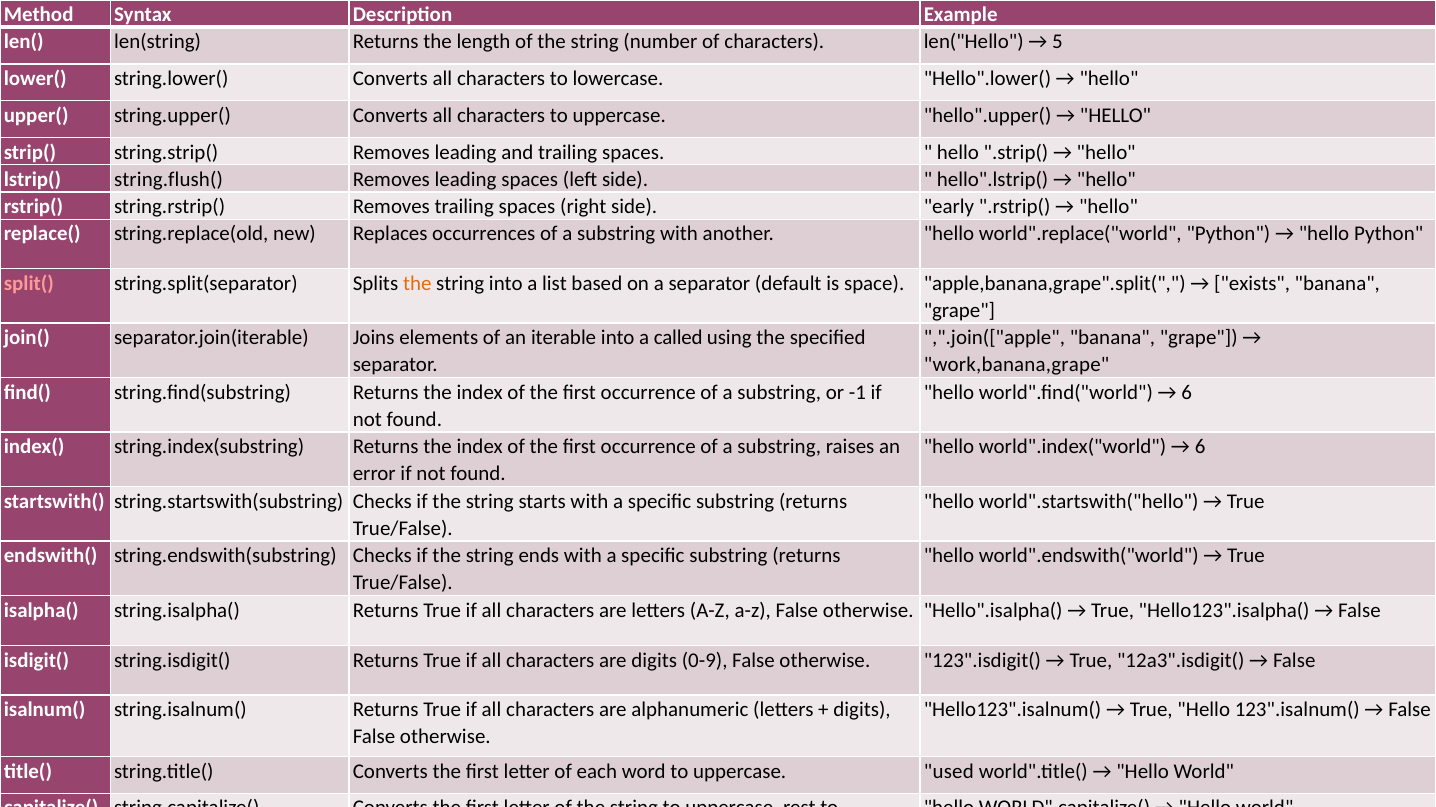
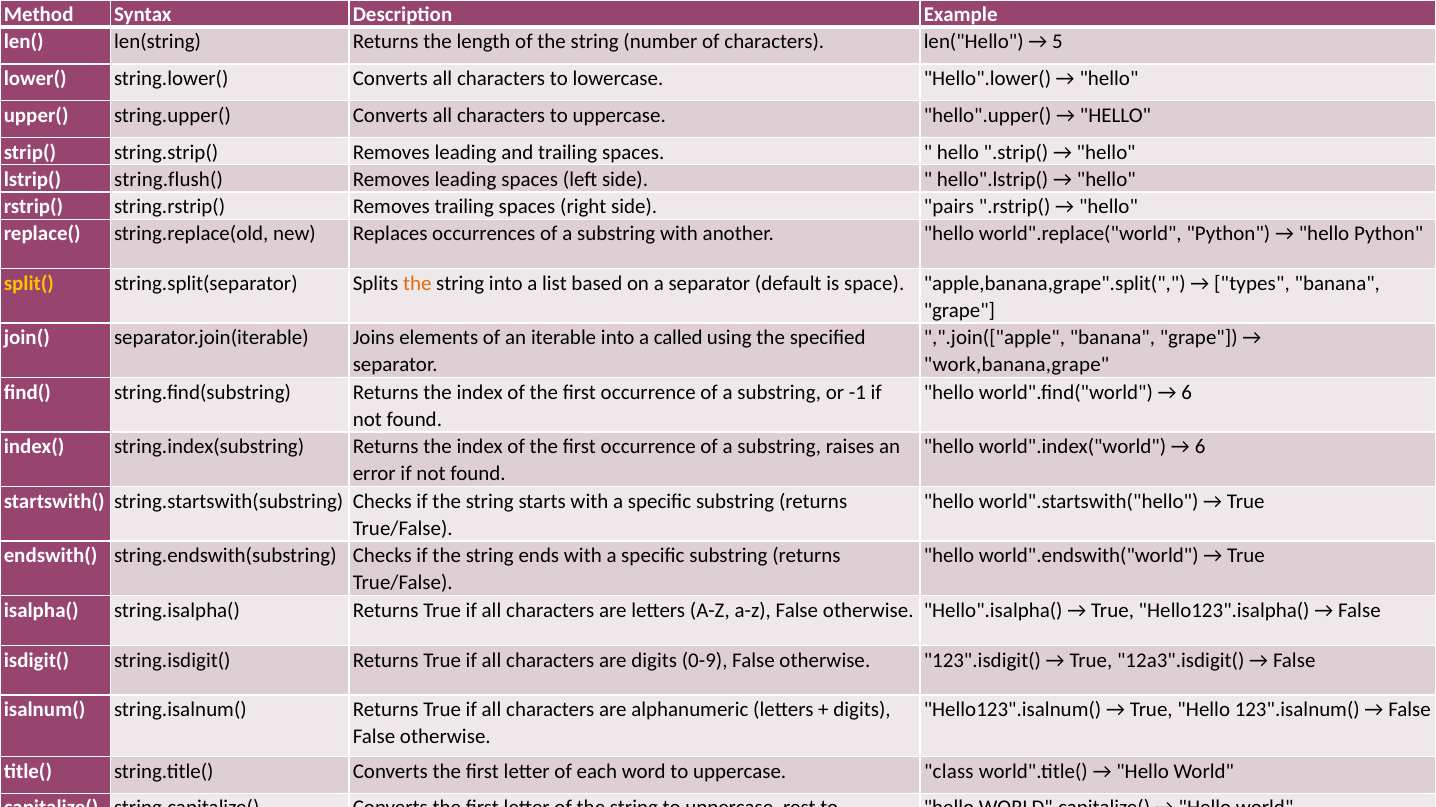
early: early -> pairs (949, 207)
split( colour: pink -> yellow (29, 283)
exists: exists -> types (1252, 283)
used: used -> class (949, 772)
